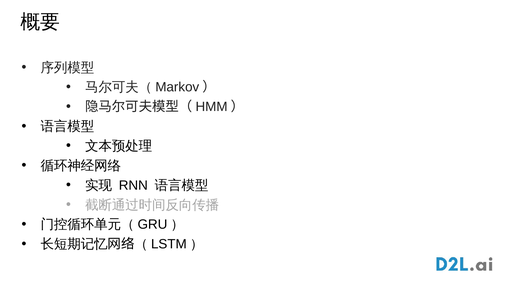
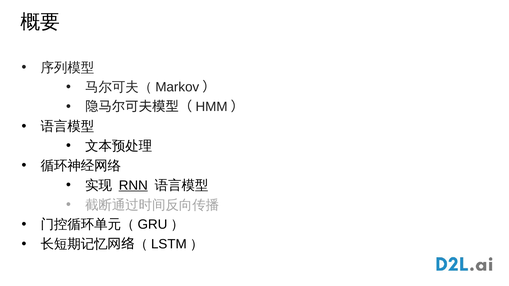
RNN underline: none -> present (133, 186)
